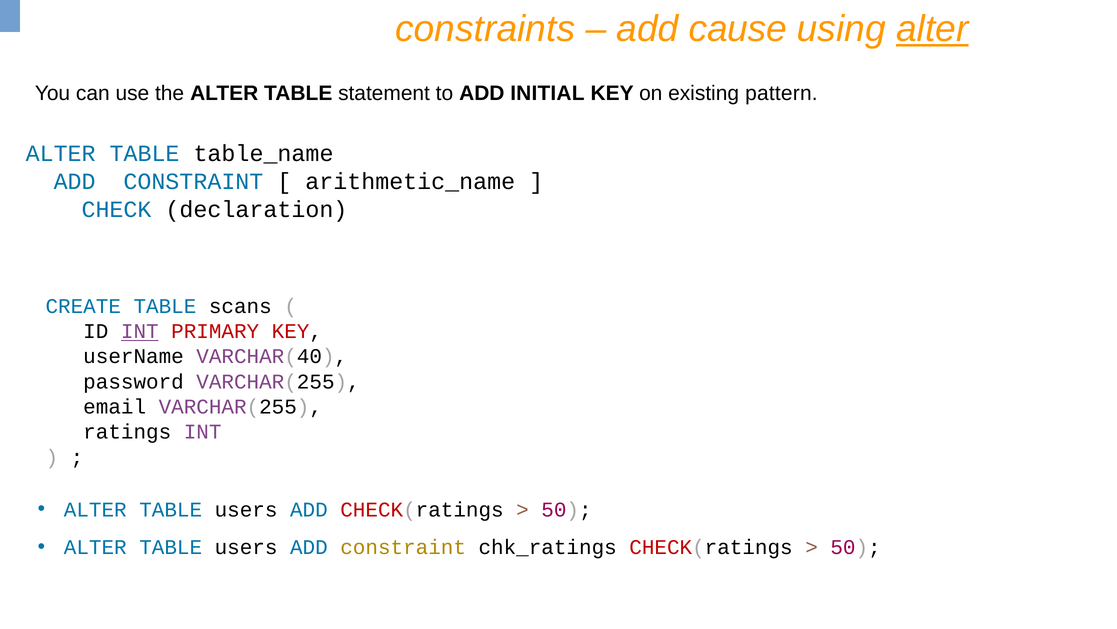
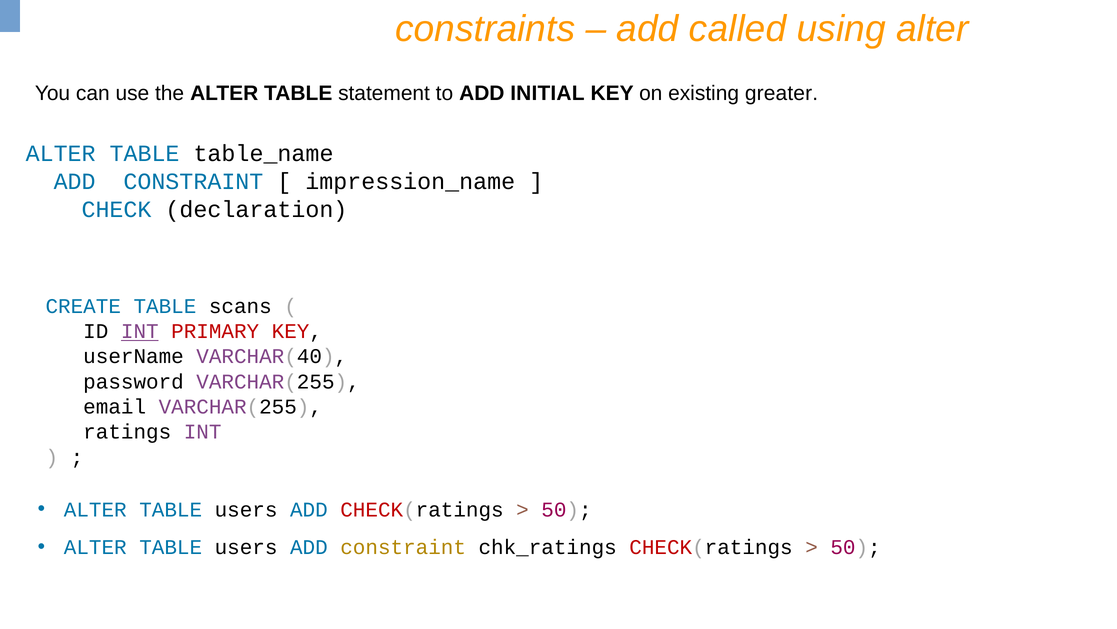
cause: cause -> called (738, 29)
alter underline: present -> none (932, 29)
pattern: pattern -> greater (781, 93)
arithmetic_name: arithmetic_name -> impression_name (410, 181)
